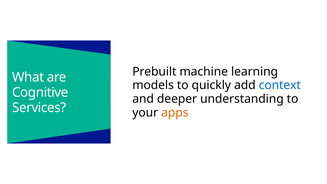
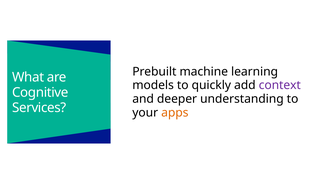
context colour: blue -> purple (280, 85)
